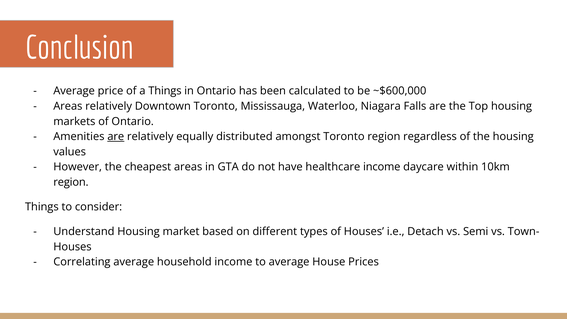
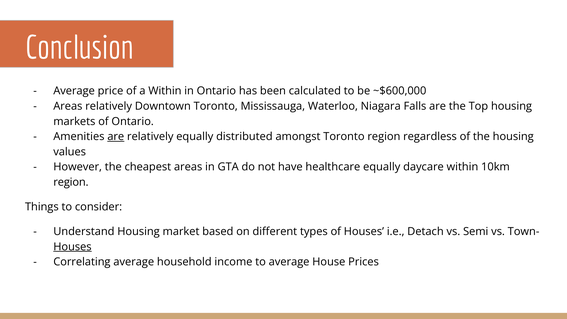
a Things: Things -> Within (165, 91)
healthcare income: income -> equally (382, 167)
Houses underline: none -> present (72, 247)
